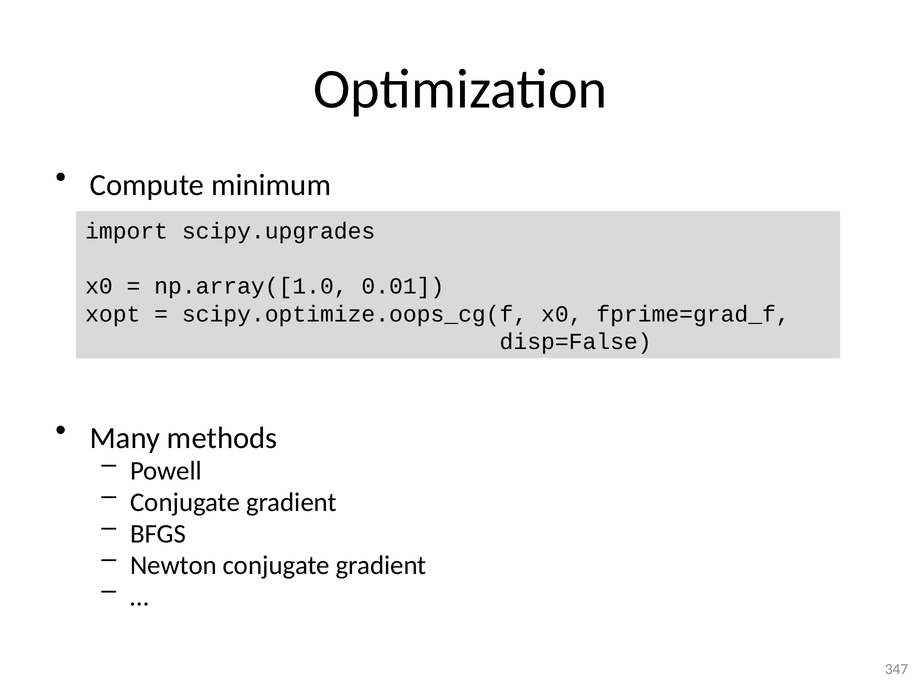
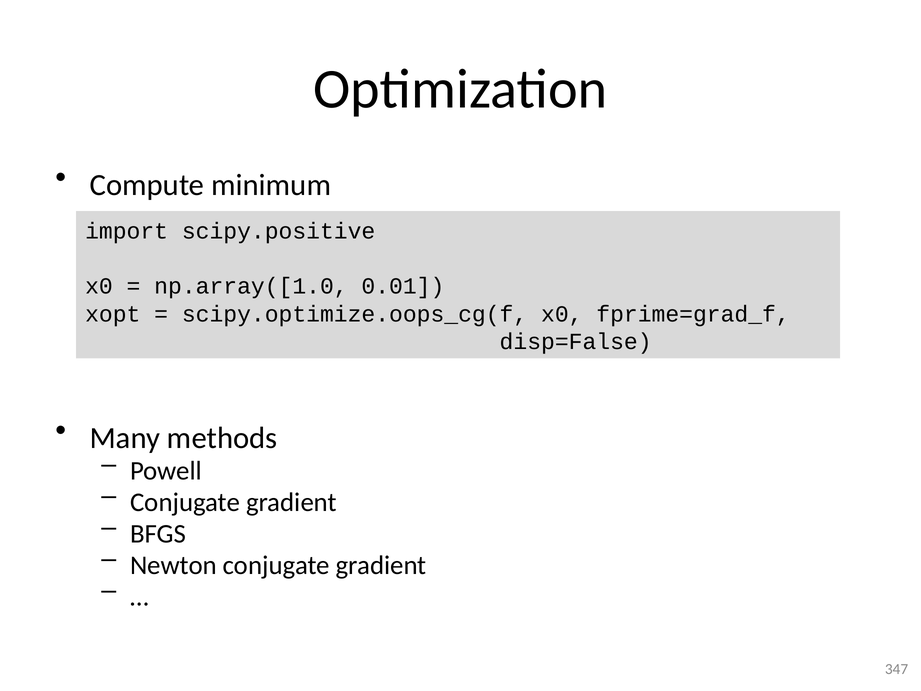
scipy.upgrades: scipy.upgrades -> scipy.positive (279, 231)
